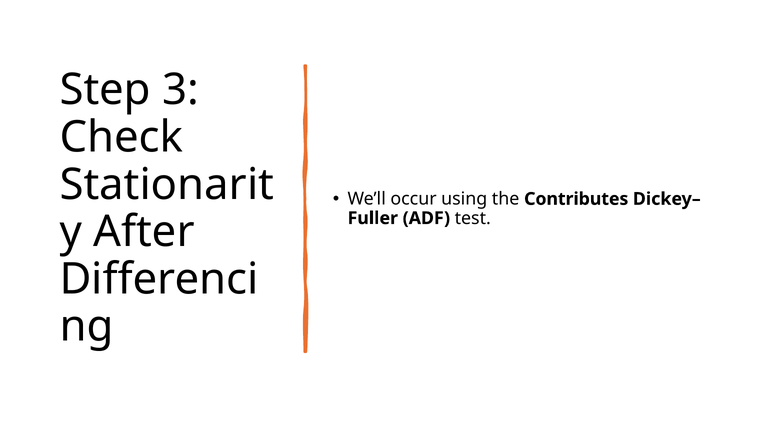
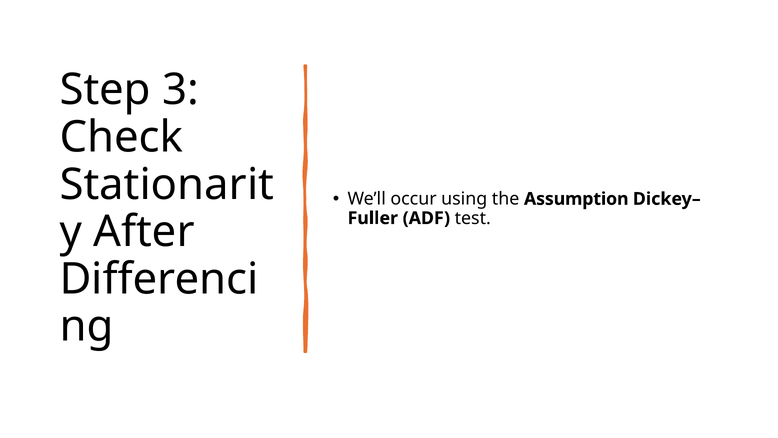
Contributes: Contributes -> Assumption (576, 199)
